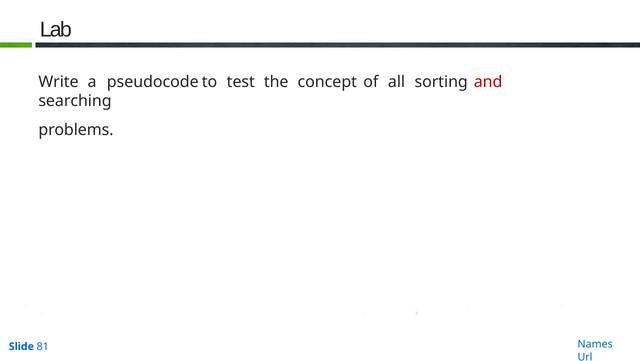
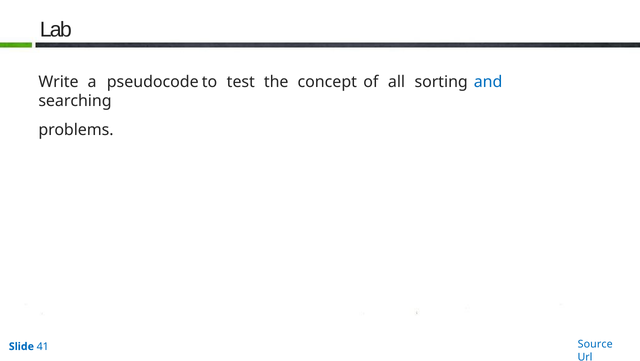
and colour: red -> blue (488, 82)
Names: Names -> Source (595, 344)
81: 81 -> 41 (43, 346)
